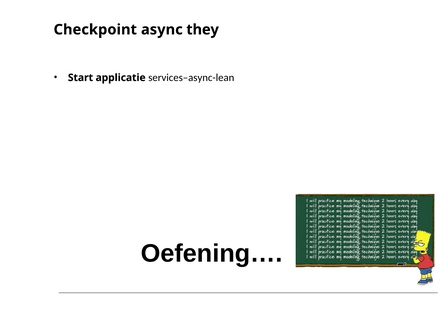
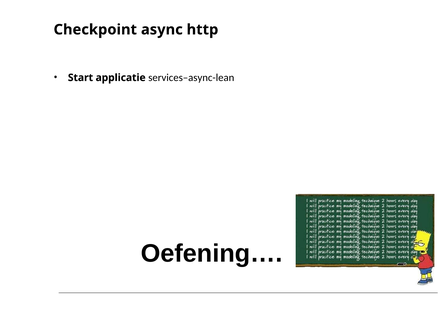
they: they -> http (202, 30)
